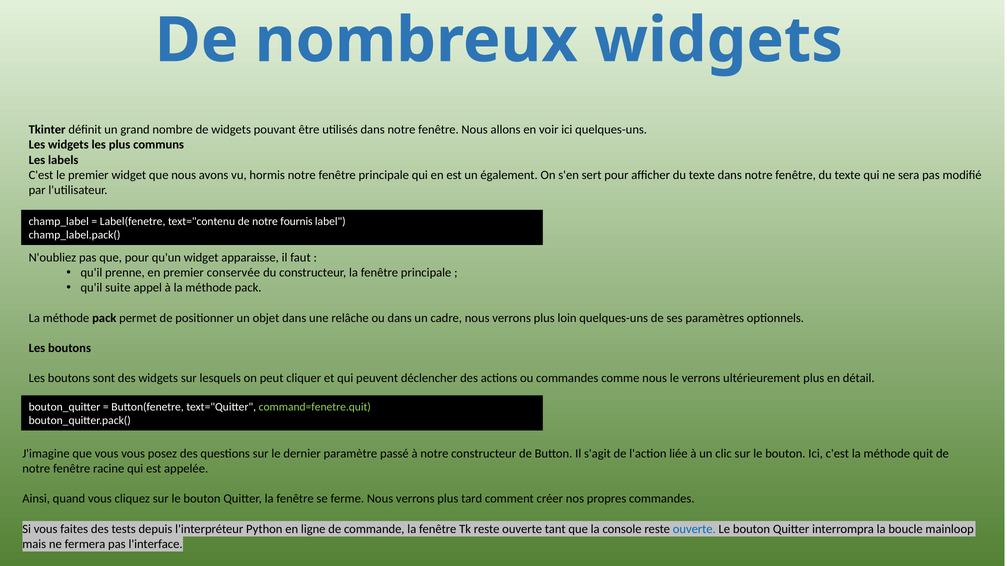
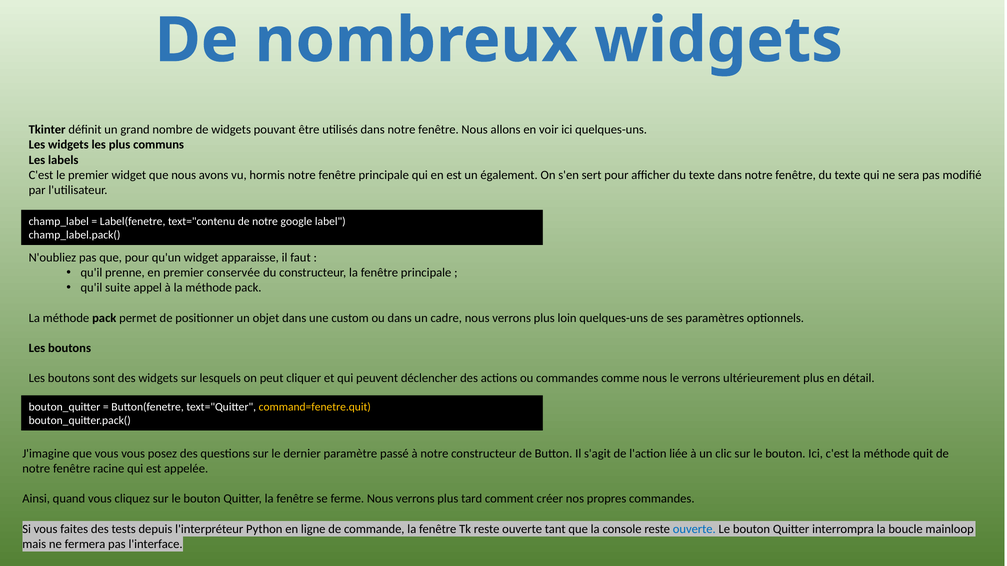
fournis: fournis -> google (296, 221)
relâche: relâche -> custom (350, 318)
command=fenetre.quit colour: light green -> yellow (315, 407)
